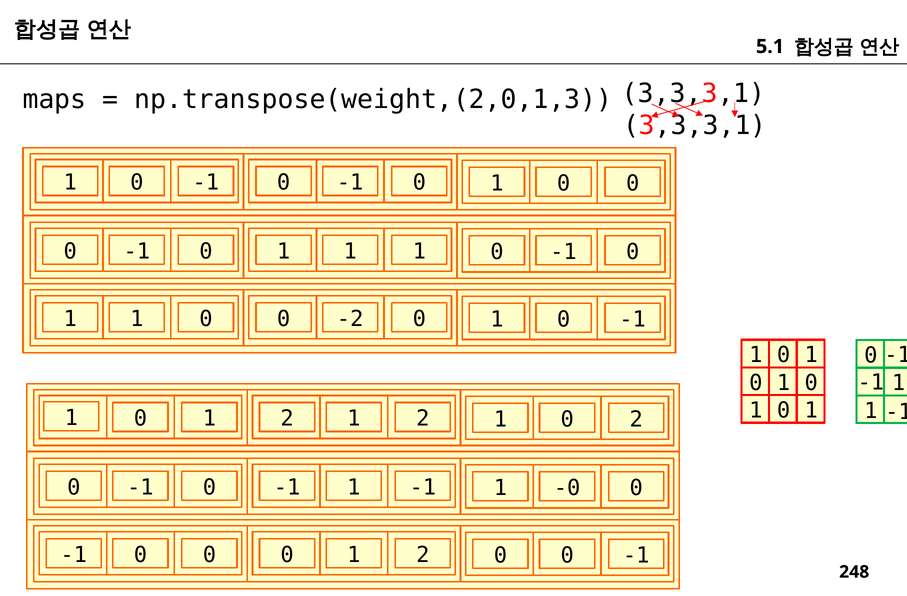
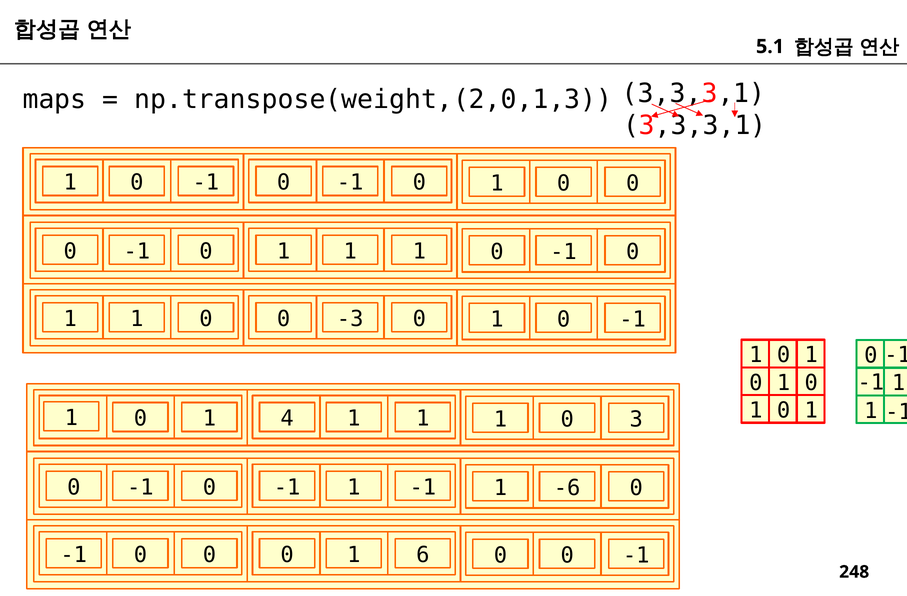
-2: -2 -> -3 (350, 319)
1 0 1 2: 2 -> 4 (287, 418)
2: 2 -> 1 (423, 418)
0 2: 2 -> 3 (636, 419)
-0: -0 -> -6 (567, 488)
0 0 1 2: 2 -> 6 (423, 554)
